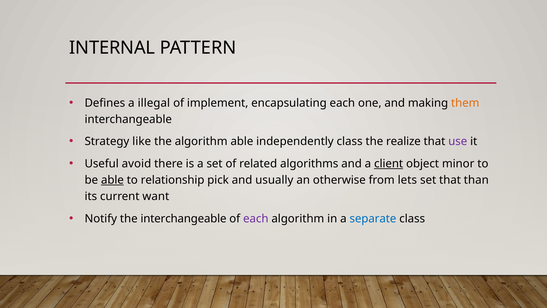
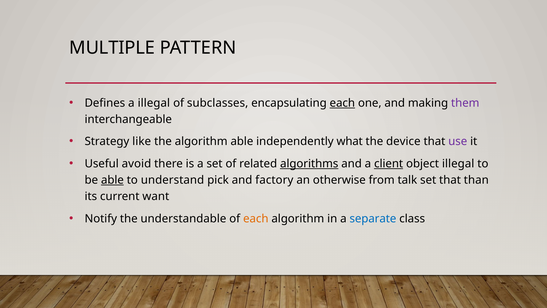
INTERNAL: INTERNAL -> MULTIPLE (112, 48)
implement: implement -> subclasses (218, 103)
each underline: none -> present (342, 103)
them colour: orange -> purple (465, 103)
independently class: class -> what (350, 141)
realize: realize -> device (403, 141)
algorithms underline: none -> present (309, 163)
object minor: minor -> illegal (458, 163)
relationship: relationship -> understand (173, 180)
usually: usually -> factory (274, 180)
lets: lets -> talk (407, 180)
the interchangeable: interchangeable -> understandable (183, 218)
each colour: purple -> orange (256, 218)
